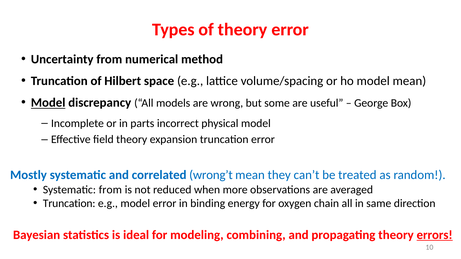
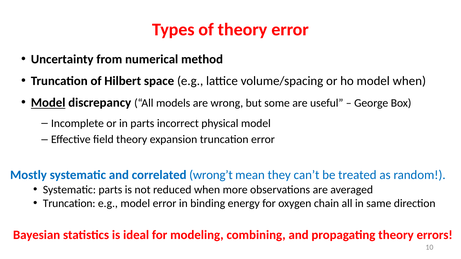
model mean: mean -> when (409, 81)
Systematic from: from -> parts (110, 190)
errors underline: present -> none (435, 235)
